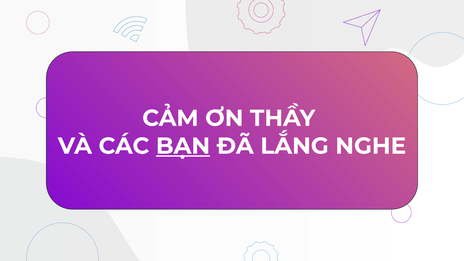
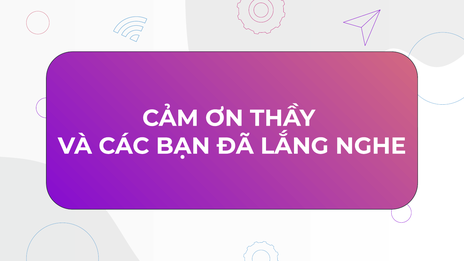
BẠN underline: present -> none (183, 146)
